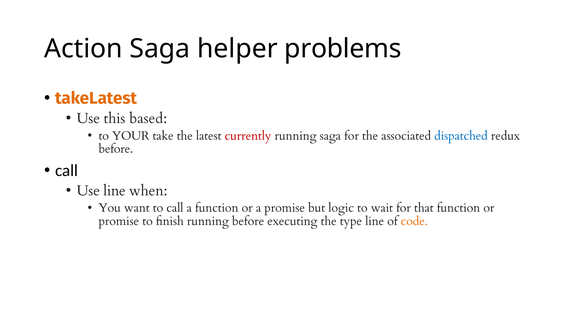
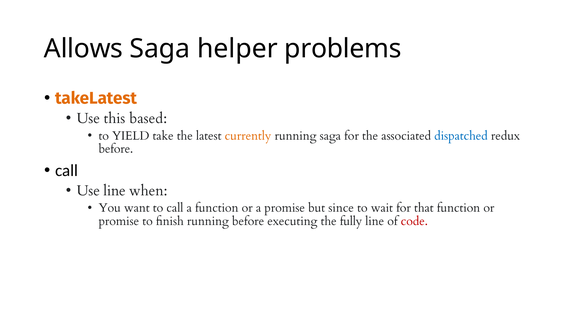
Action: Action -> Allows (84, 49)
YOUR: YOUR -> YIELD (131, 135)
currently colour: red -> orange (248, 135)
logic: logic -> since (341, 208)
type: type -> fully (351, 221)
code colour: orange -> red (414, 221)
